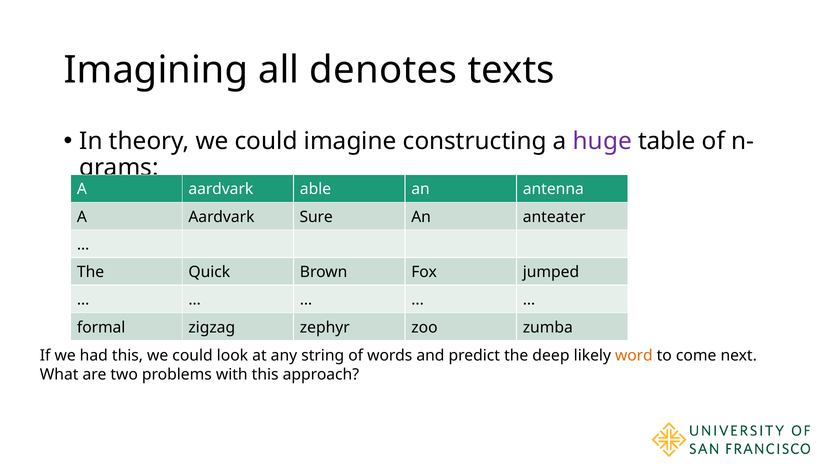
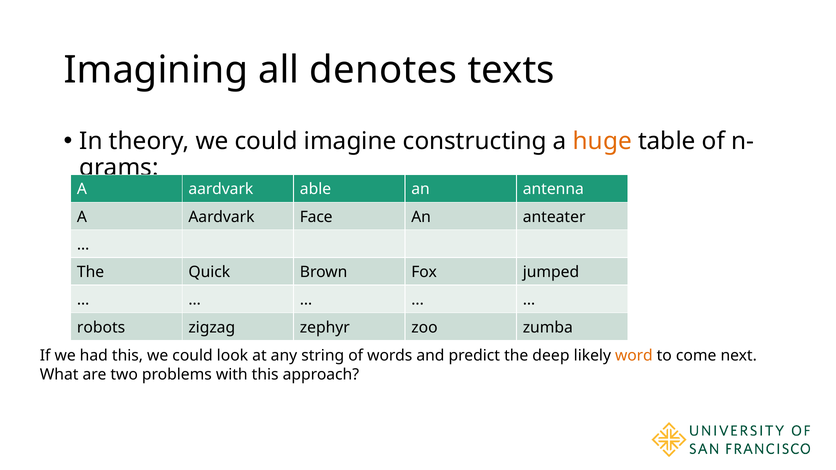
huge colour: purple -> orange (602, 141)
Sure: Sure -> Face (316, 217)
formal: formal -> robots (101, 328)
